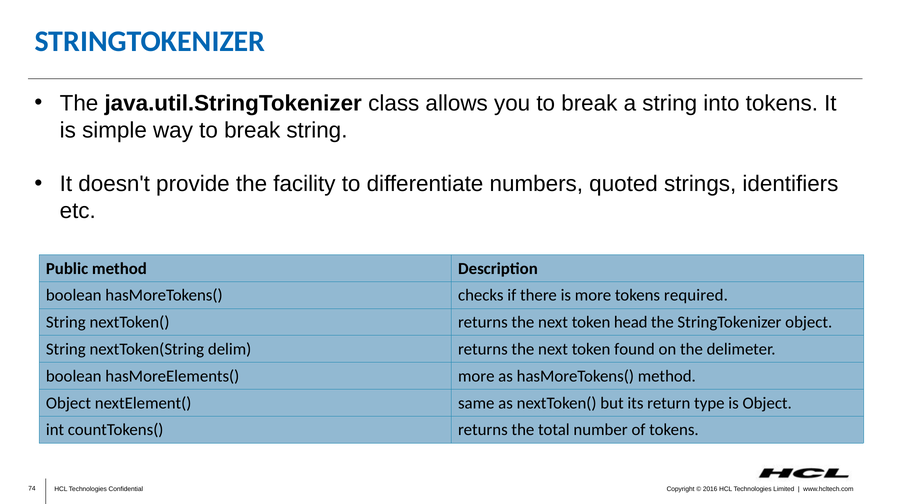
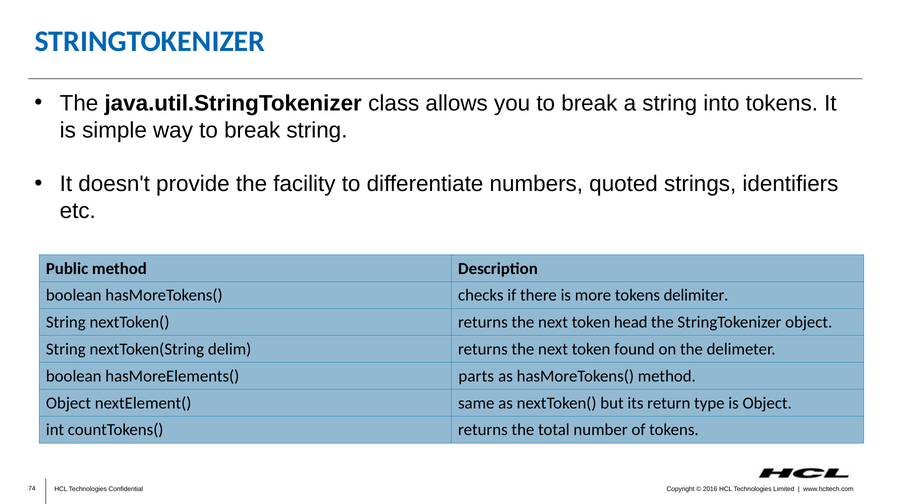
required: required -> delimiter (696, 296)
hasMoreElements( more: more -> parts (476, 377)
